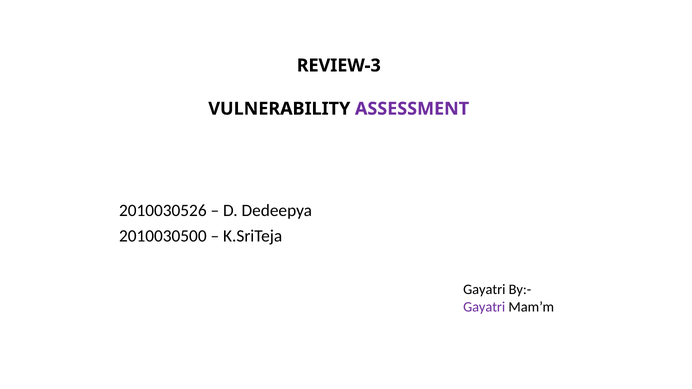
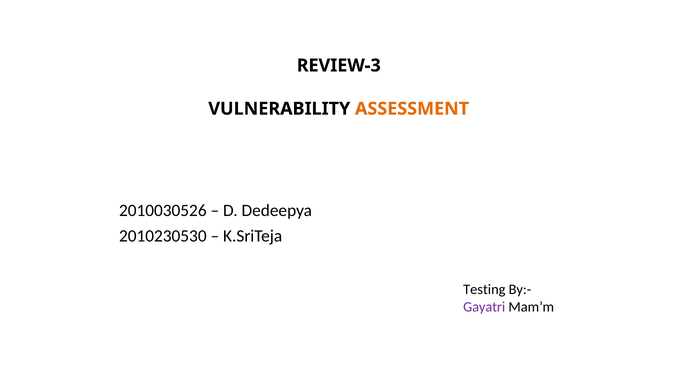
ASSESSMENT colour: purple -> orange (412, 109)
2010030500: 2010030500 -> 2010230530 (163, 236)
Gayatri: Gayatri -> Testing (484, 290)
